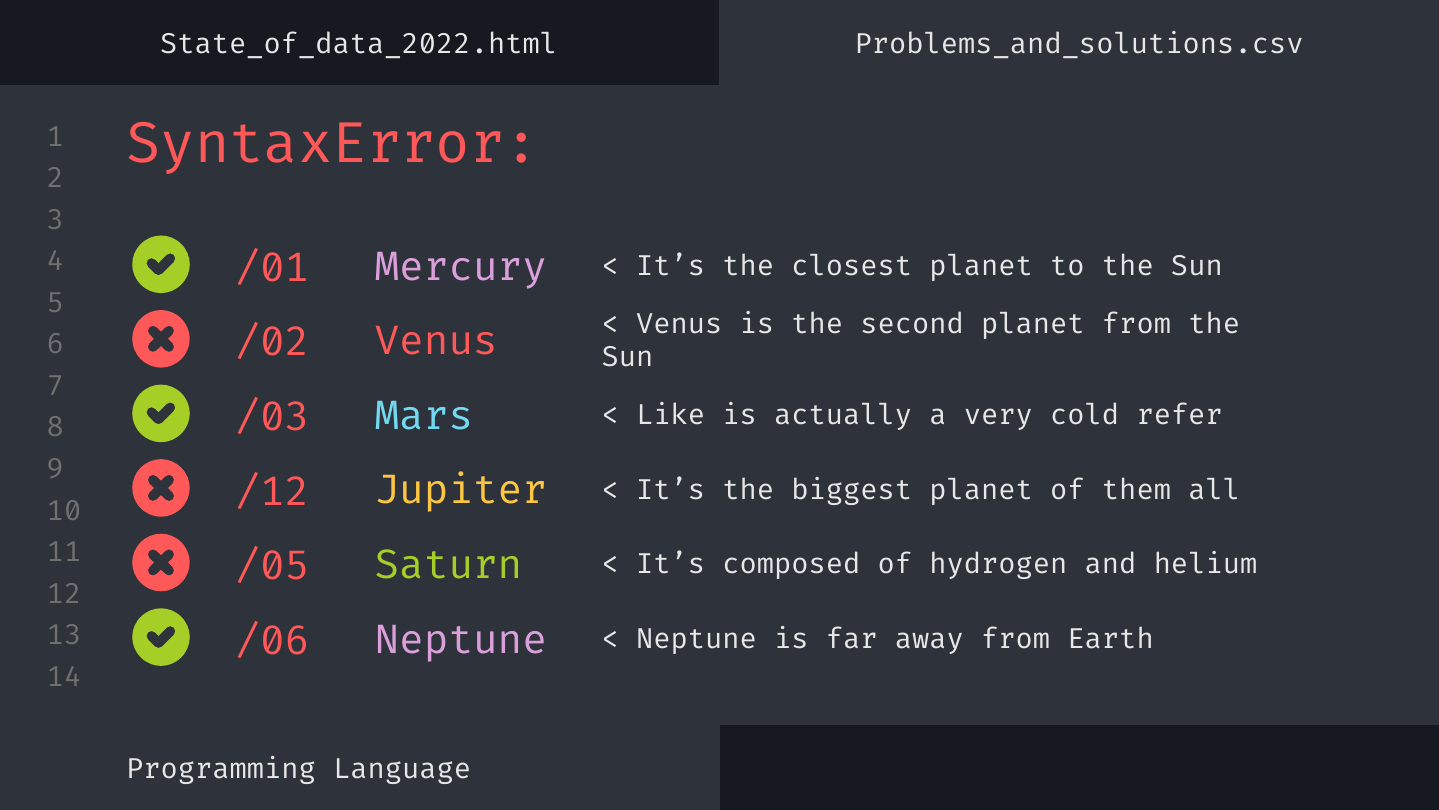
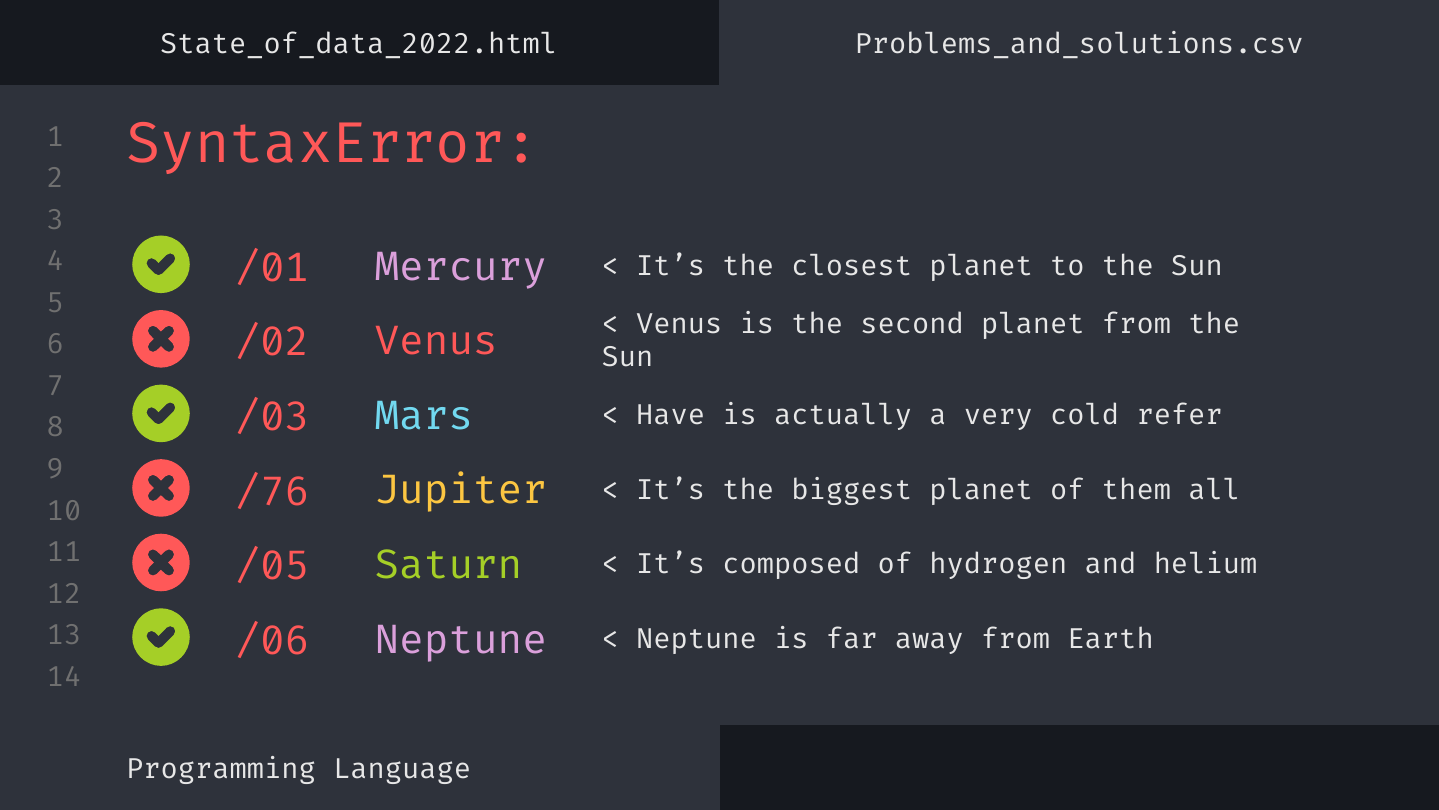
Like: Like -> Have (671, 415)
/12: /12 -> /76 (272, 491)
